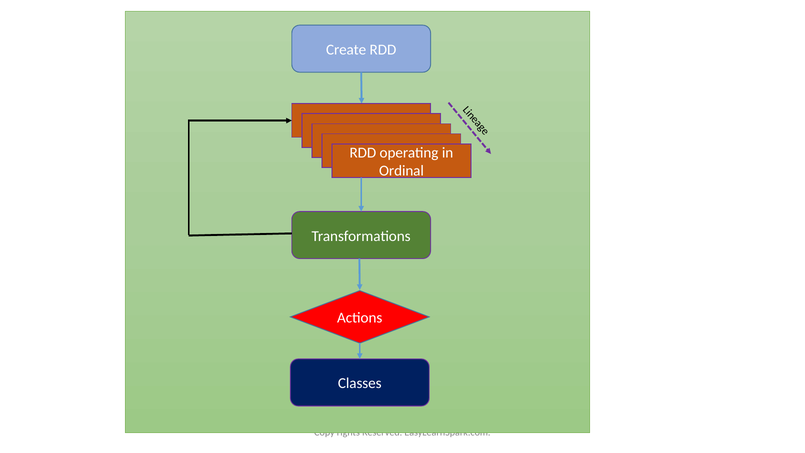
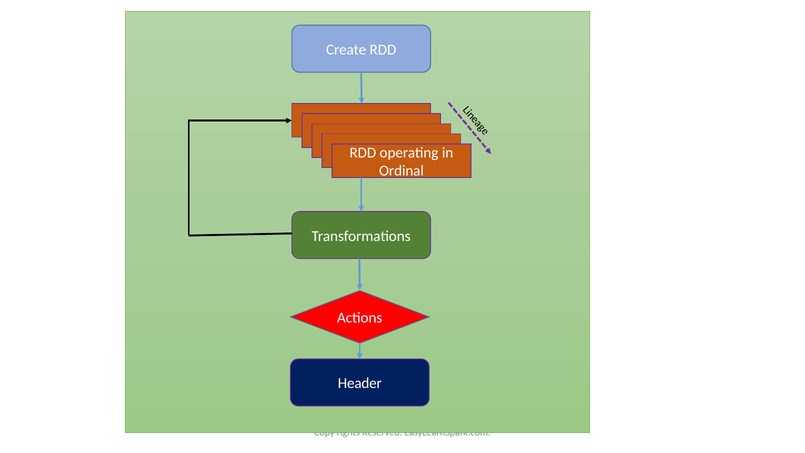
Classes: Classes -> Header (360, 383)
